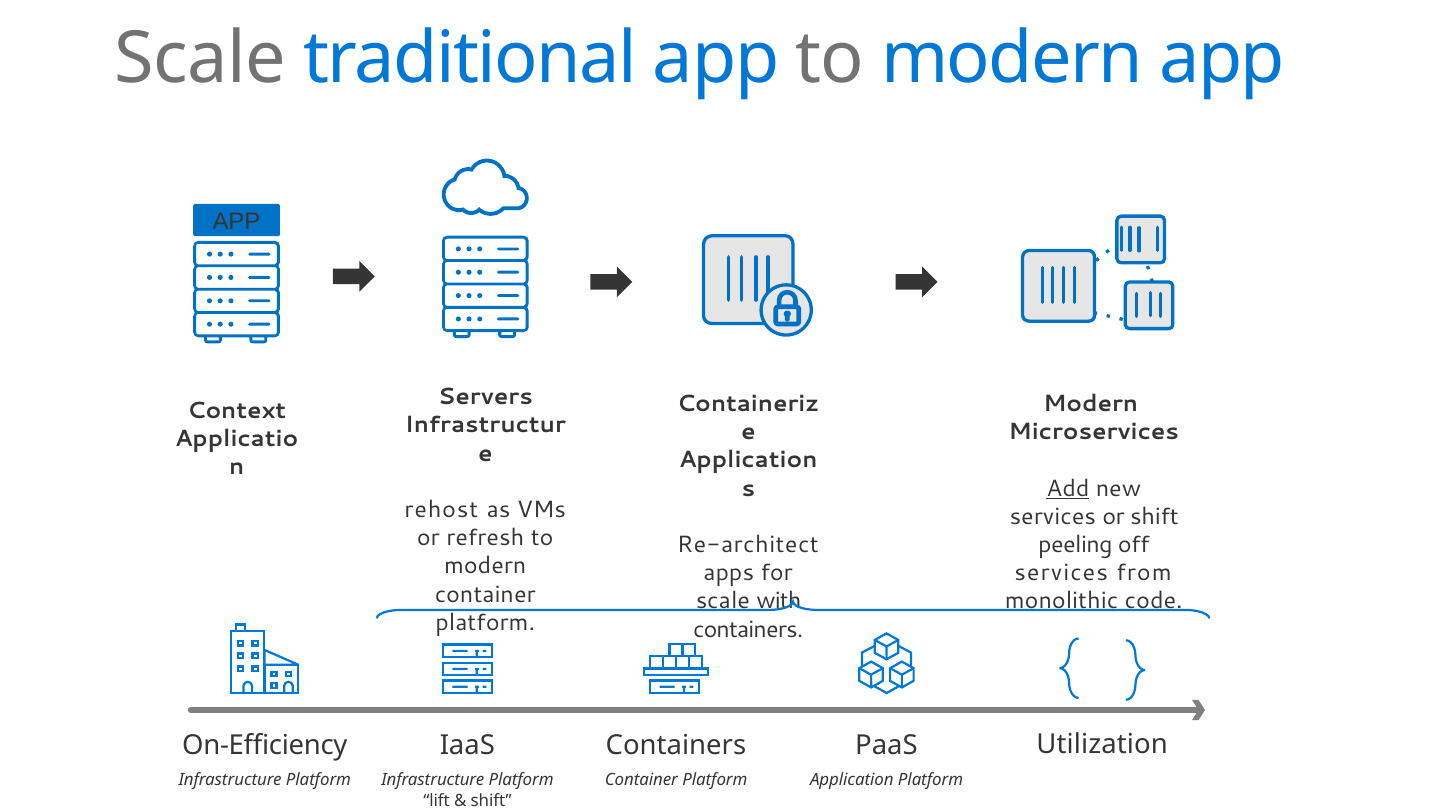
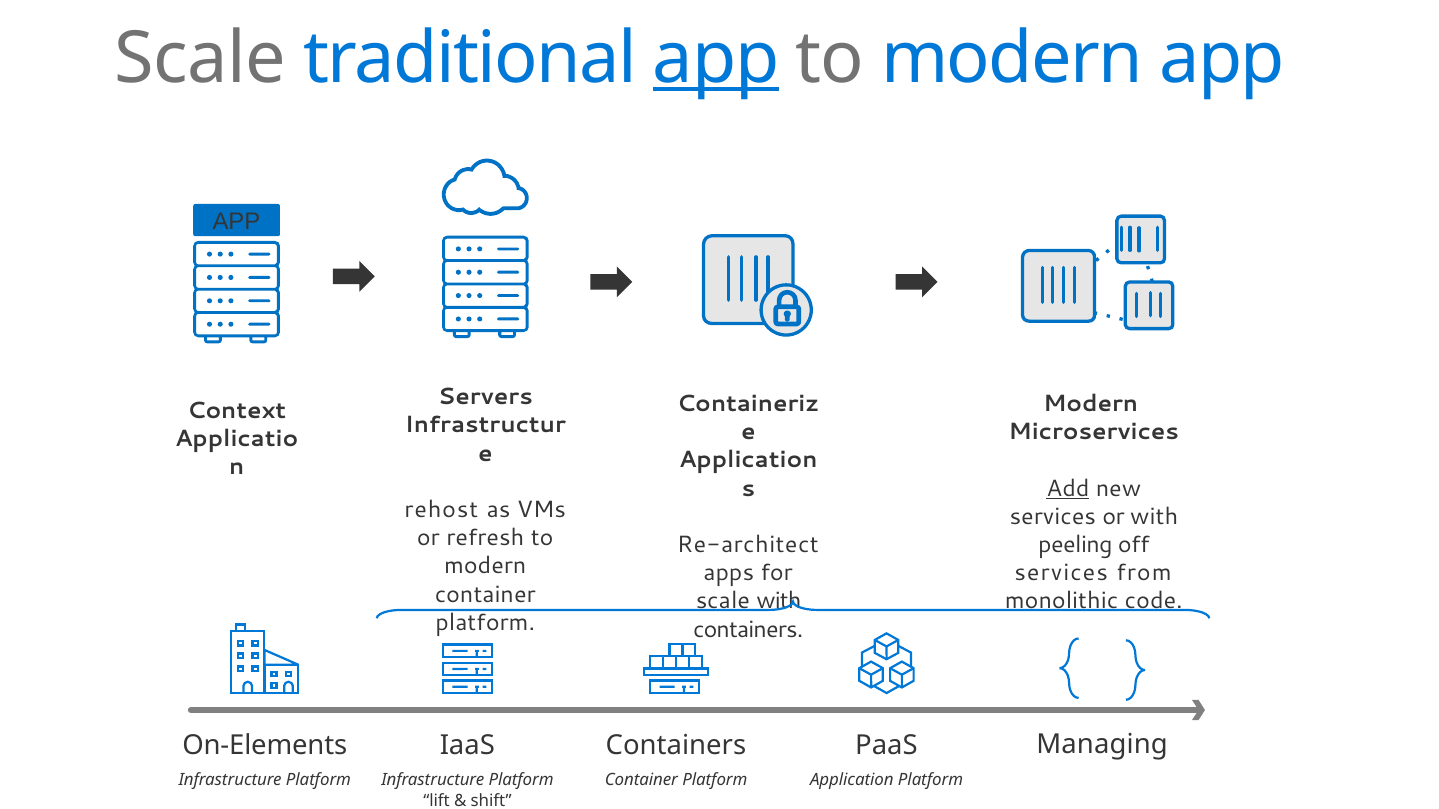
app underline: none -> present (716, 58)
or shift: shift -> with (1154, 517)
Utilization: Utilization -> Managing (1102, 745)
On-Efficiency: On-Efficiency -> On-Elements (265, 746)
